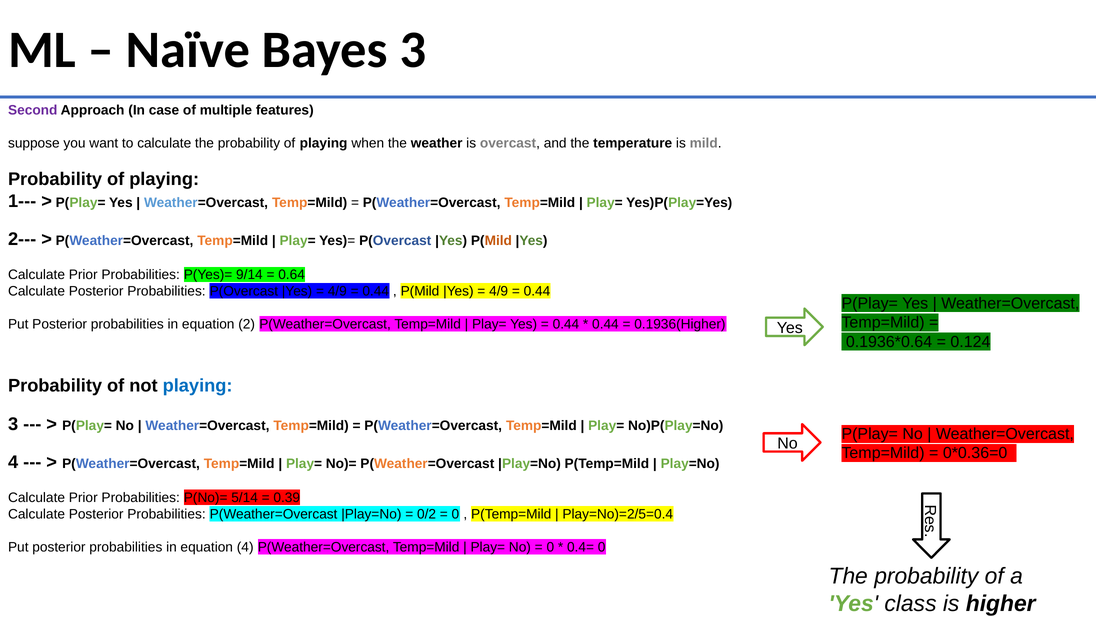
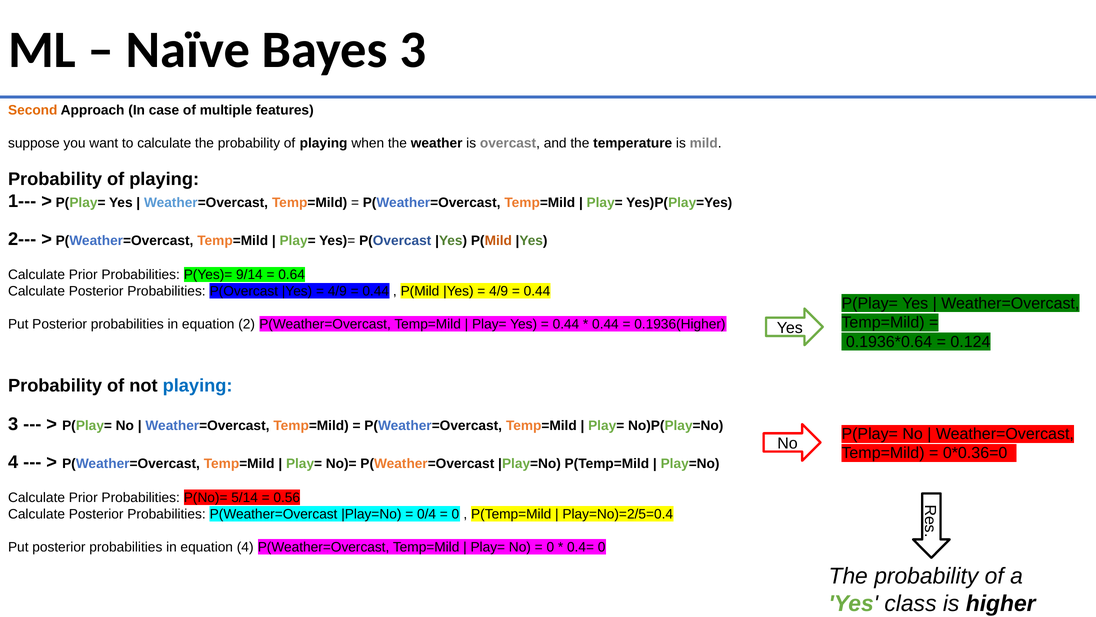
Second colour: purple -> orange (33, 110)
0.39: 0.39 -> 0.56 (287, 497)
0/2: 0/2 -> 0/4 (427, 514)
